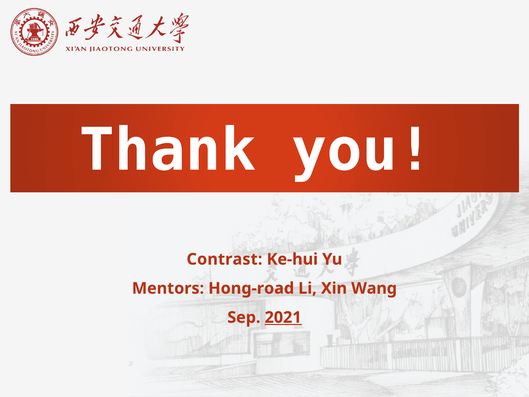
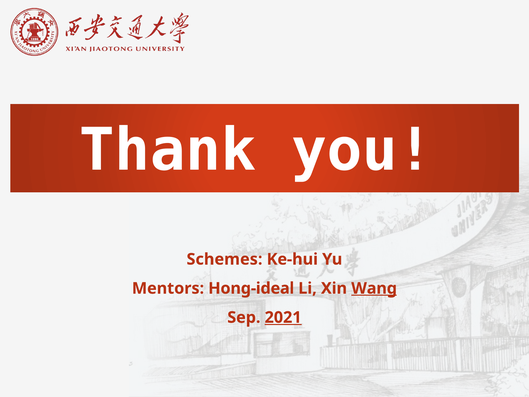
Contrast: Contrast -> Schemes (224, 259)
Hong-road: Hong-road -> Hong-ideal (251, 288)
Wang underline: none -> present (374, 288)
